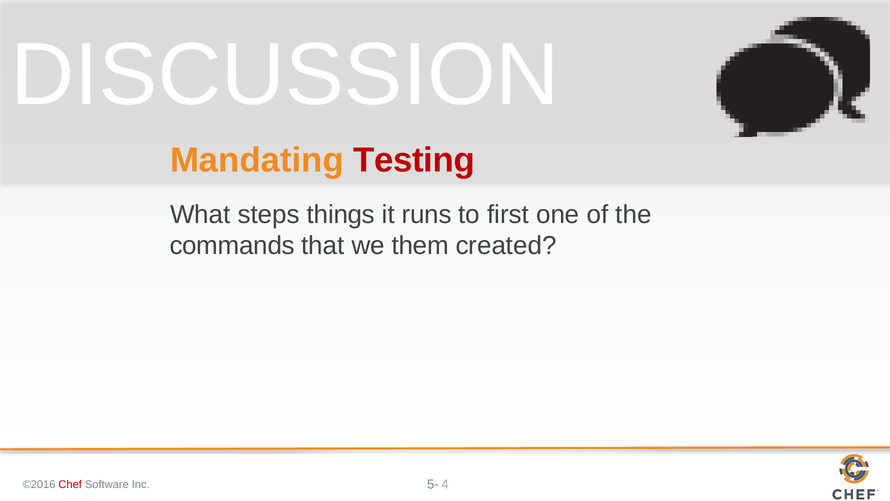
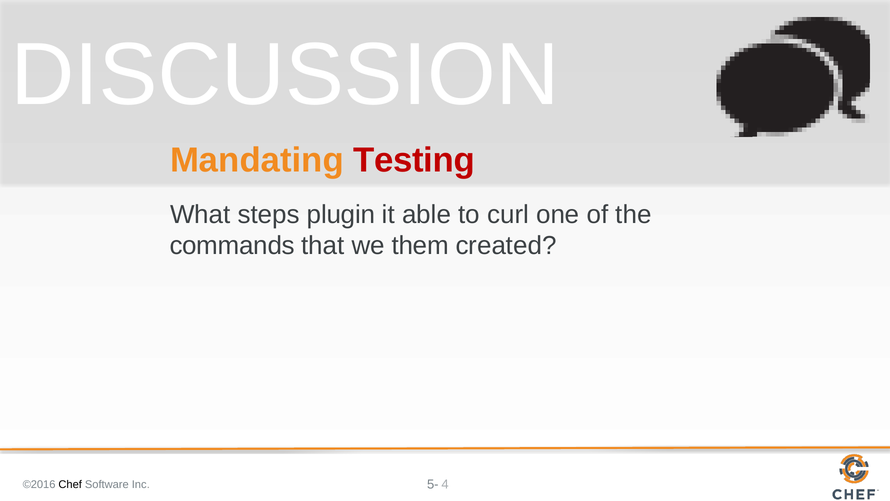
things: things -> plugin (341, 214)
runs: runs -> able (427, 214)
first: first -> curl (508, 214)
Chef colour: red -> black (70, 484)
